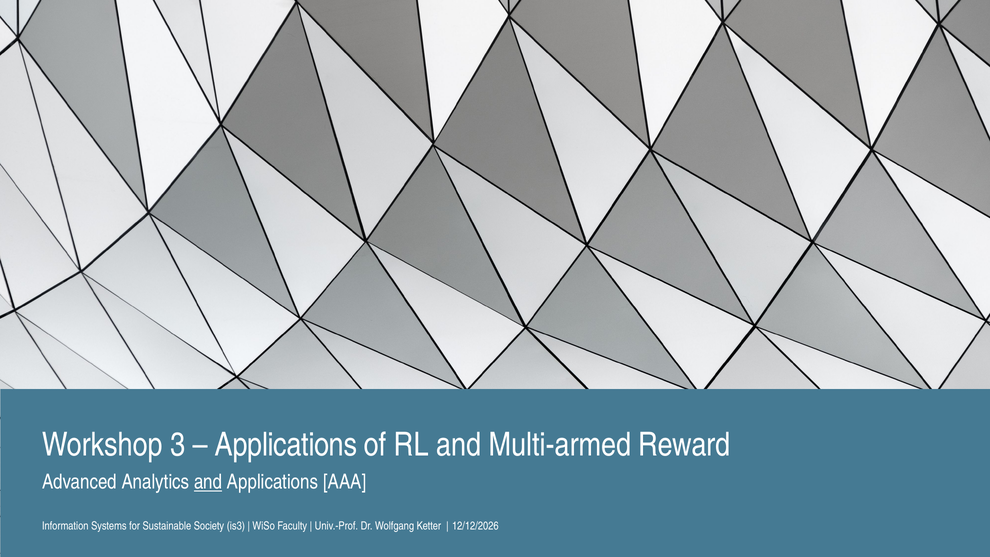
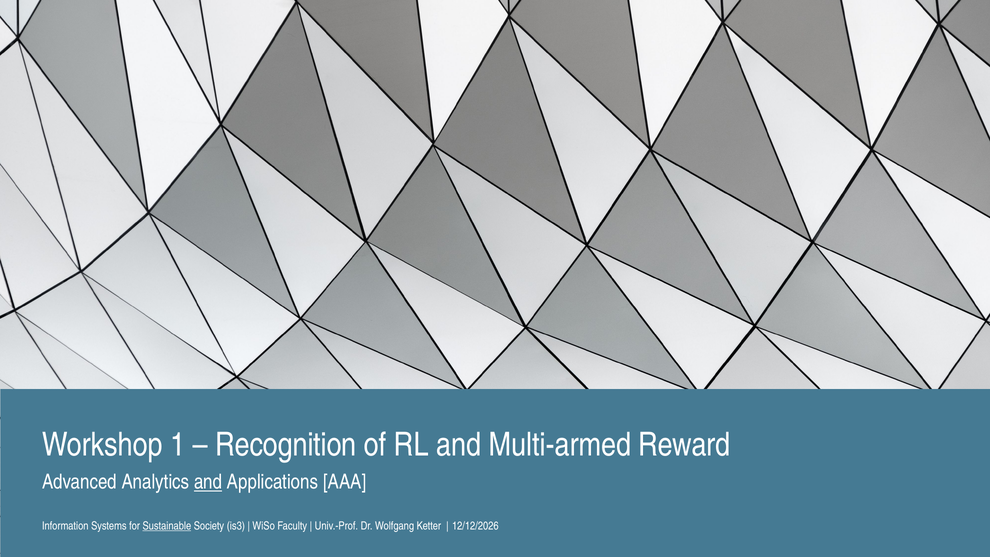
3: 3 -> 1 (178, 445)
Applications: Applications -> Recognition (286, 445)
Sustainable underline: none -> present (167, 526)
